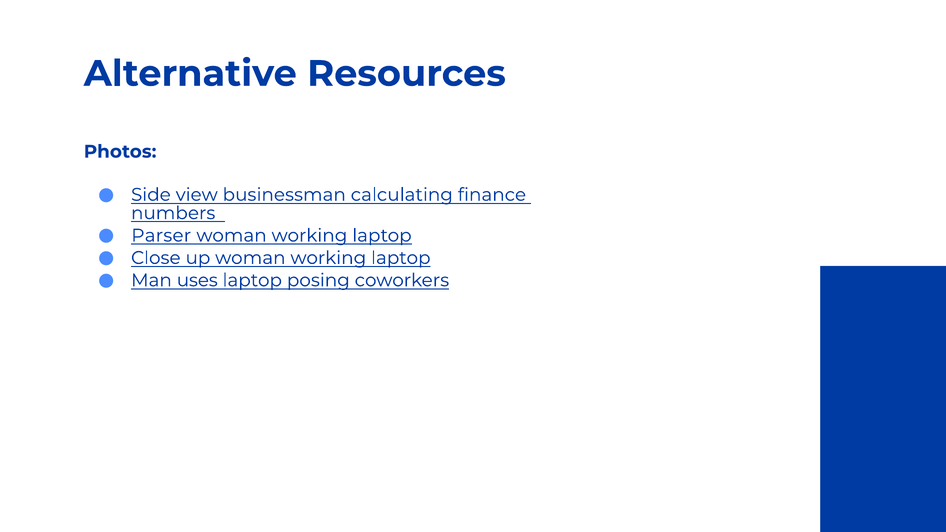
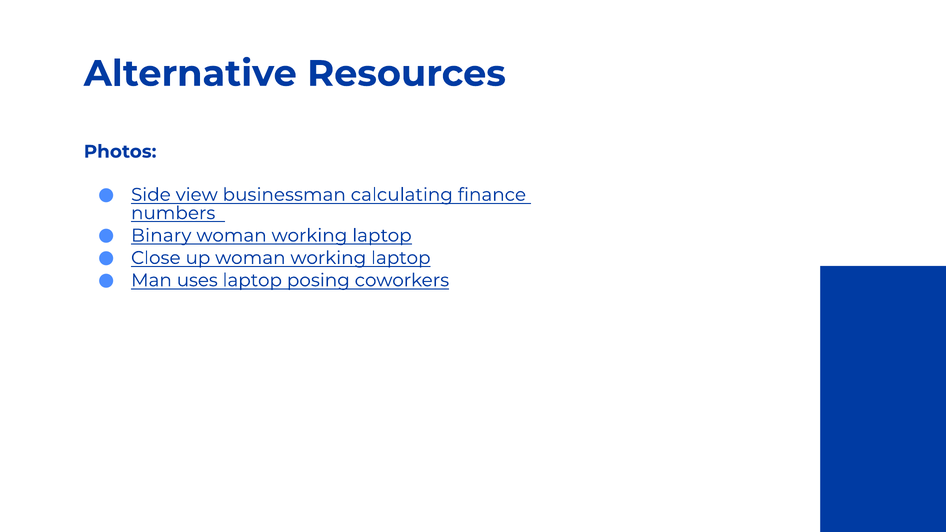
Parser: Parser -> Binary (161, 236)
